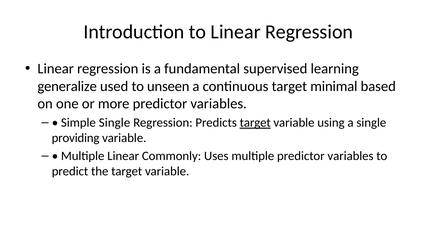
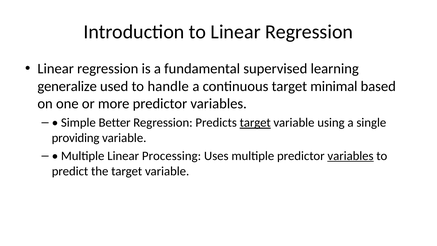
unseen: unseen -> handle (168, 86)
Simple Single: Single -> Better (115, 123)
Commonly: Commonly -> Processing (172, 156)
variables underline: none -> present (351, 156)
